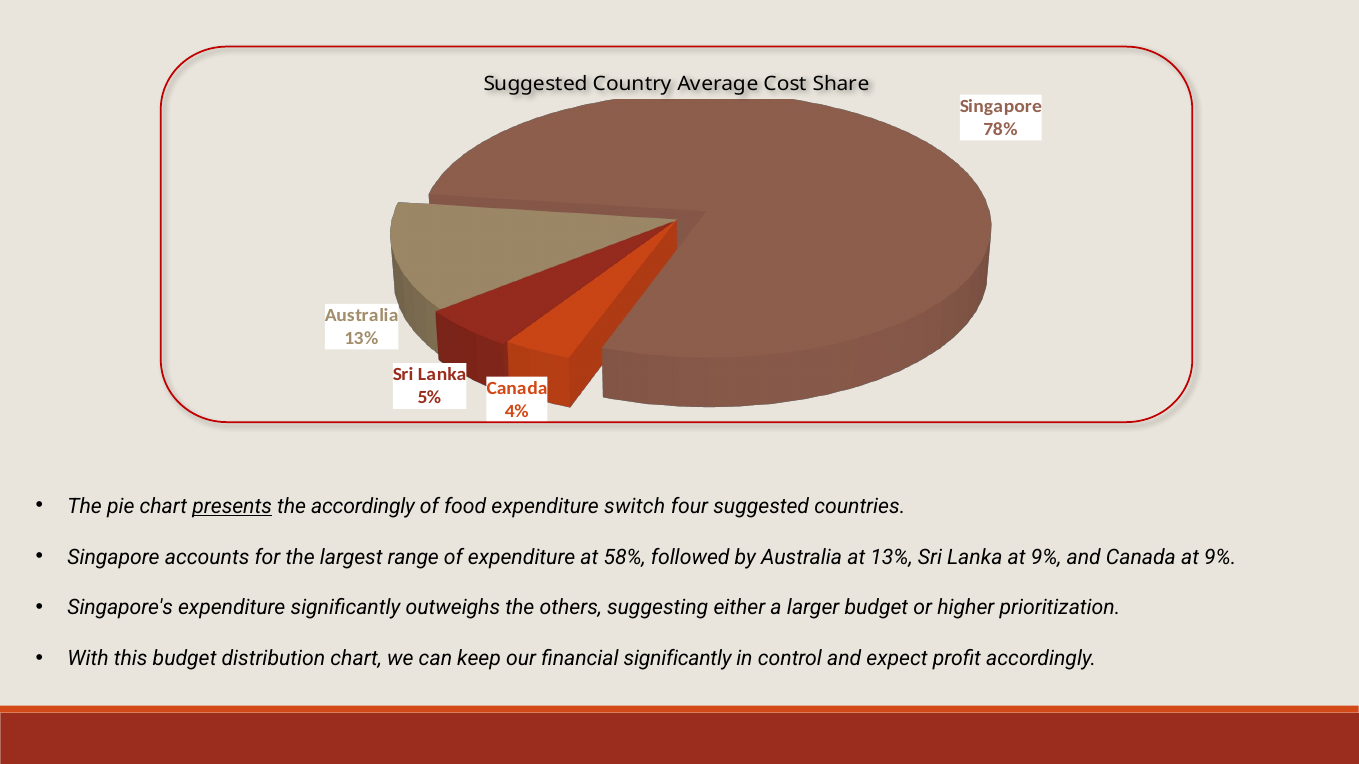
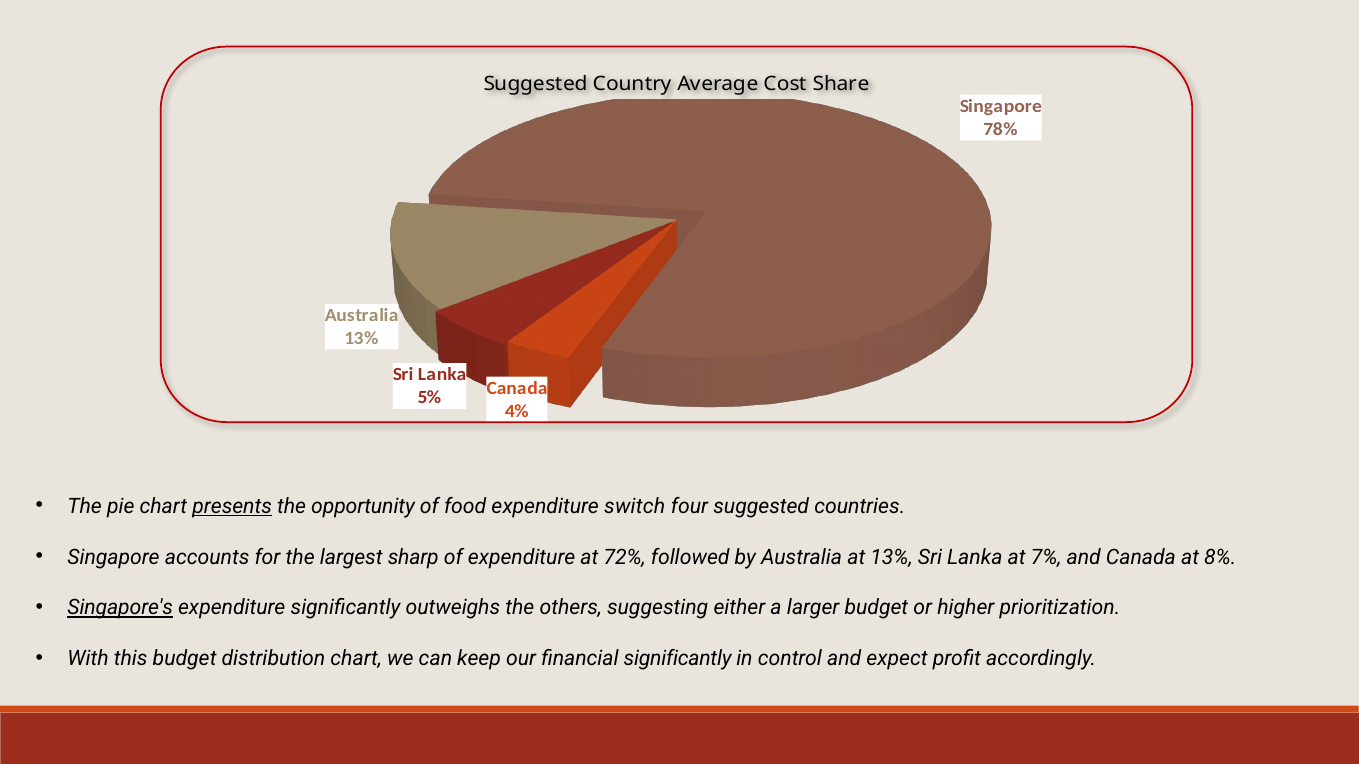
the accordingly: accordingly -> opportunity (363, 506)
range: range -> sharp (413, 557)
58%: 58% -> 72% (625, 557)
Lanka at 9%: 9% -> 7% (1046, 557)
Canada at 9%: 9% -> 8% (1220, 557)
Singapore's underline: none -> present (120, 608)
